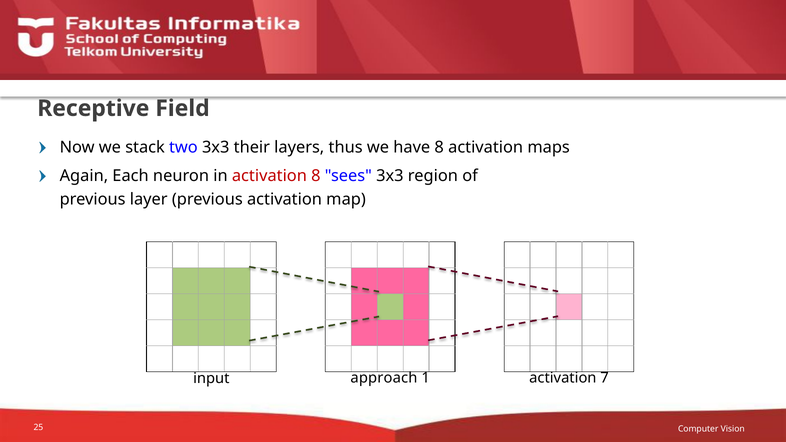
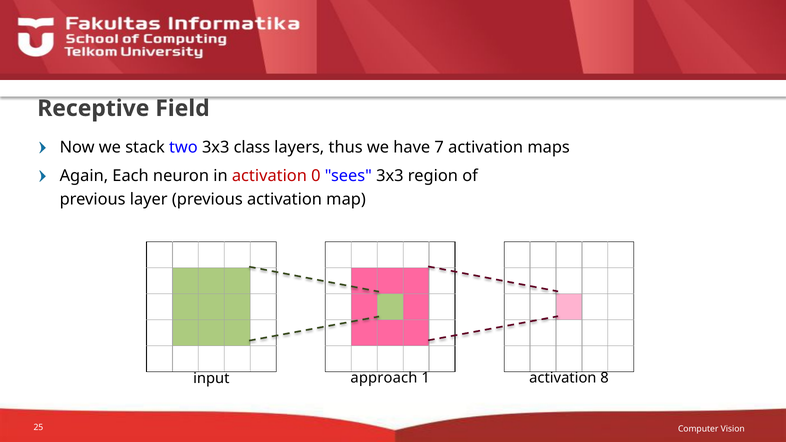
their: their -> class (252, 147)
have 8: 8 -> 7 (439, 147)
activation 8: 8 -> 0 (316, 176)
7: 7 -> 8 (605, 378)
